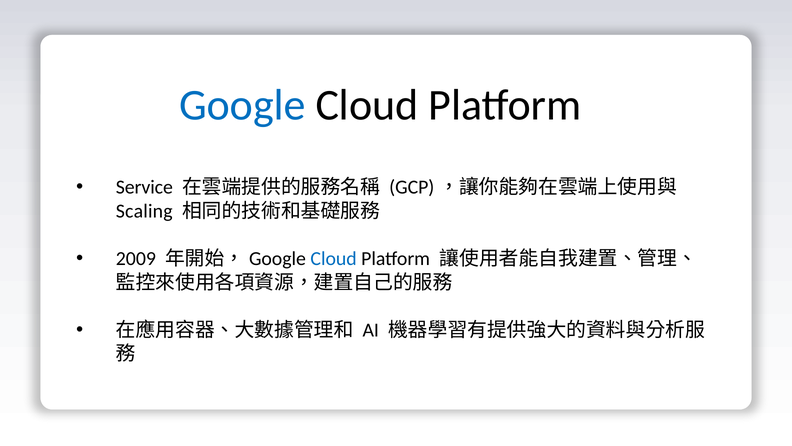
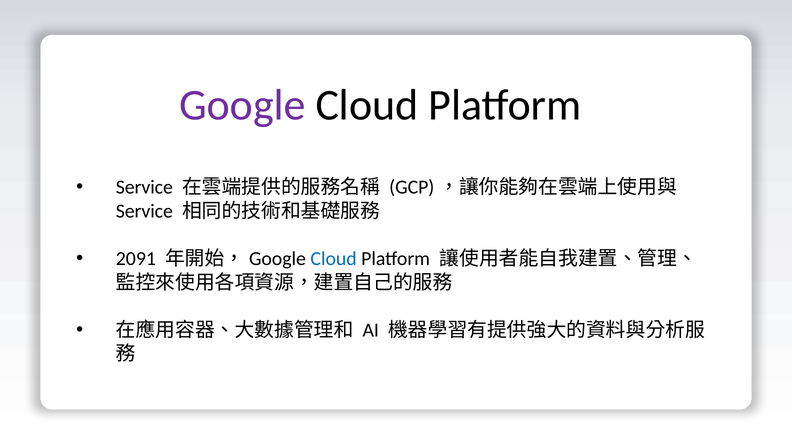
Google colour: blue -> purple (242, 105)
Scaling: Scaling -> Service (144, 211)
2009: 2009 -> 2091 (136, 258)
